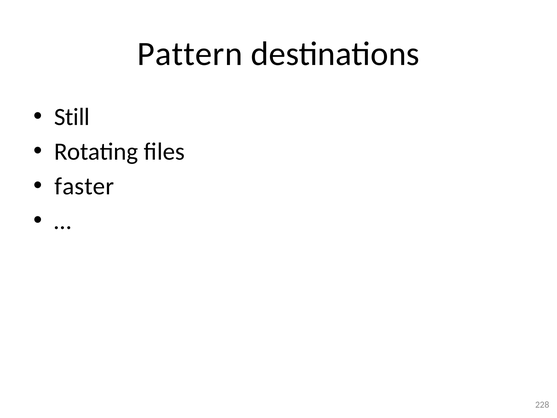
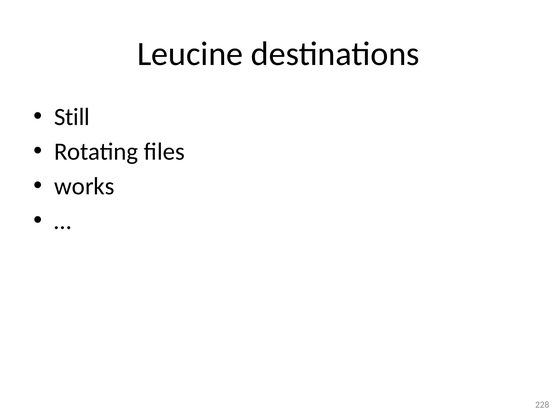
Pattern: Pattern -> Leucine (190, 54)
faster: faster -> works (84, 186)
